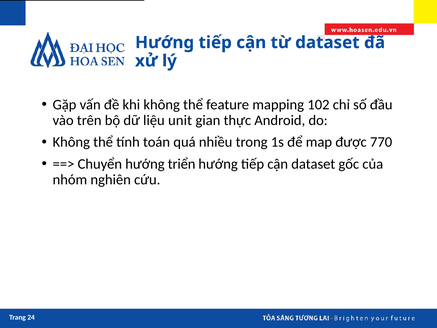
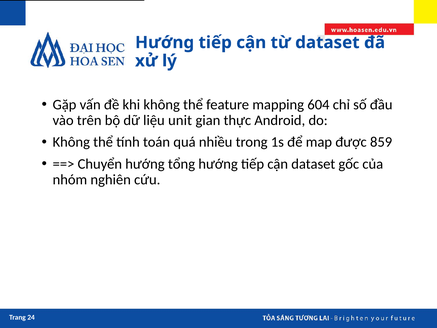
102: 102 -> 604 (318, 105)
770: 770 -> 859 (381, 142)
triển: triển -> tổng (182, 164)
